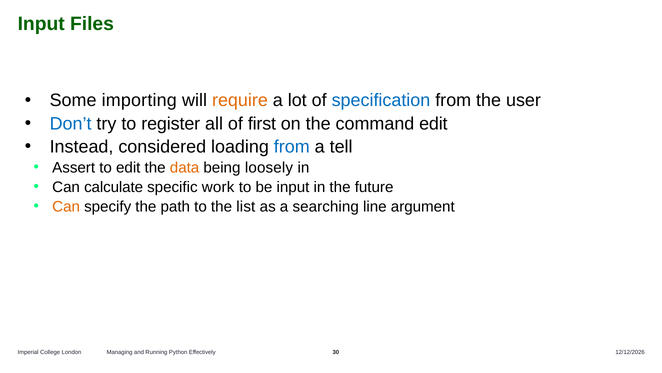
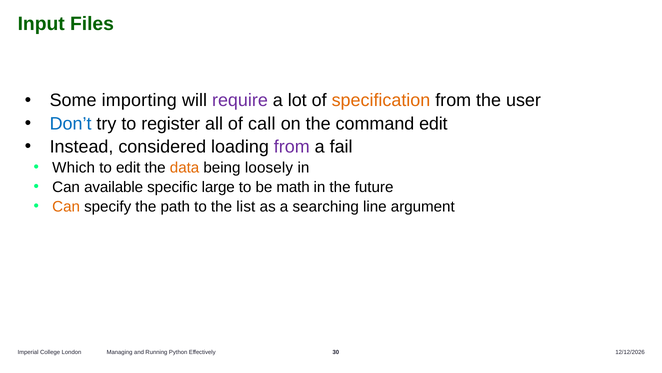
require colour: orange -> purple (240, 100)
specification colour: blue -> orange (381, 100)
first: first -> call (262, 123)
from colour: blue -> purple (292, 146)
tell: tell -> fail (341, 146)
Assert: Assert -> Which (74, 167)
calculate: calculate -> available (114, 187)
work: work -> large (218, 187)
be input: input -> math (293, 187)
